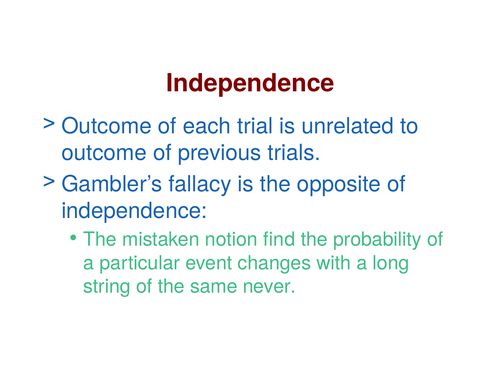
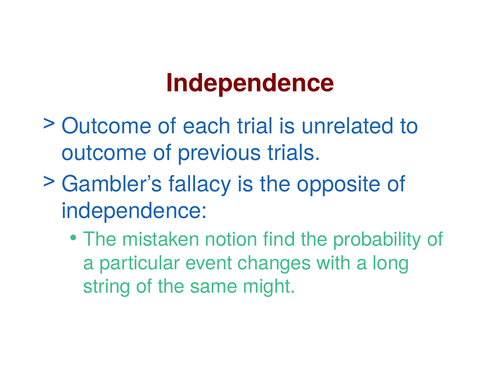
never: never -> might (269, 286)
